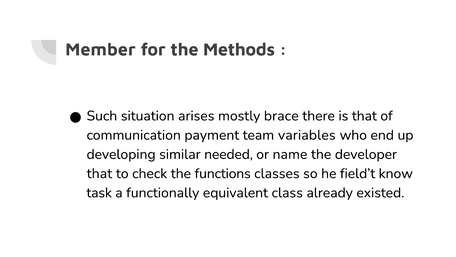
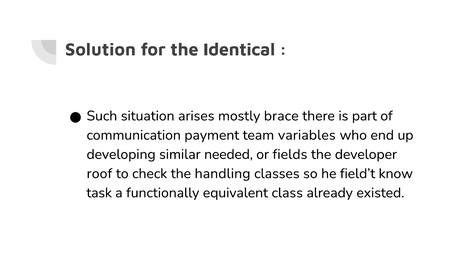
Member: Member -> Solution (100, 49)
Methods: Methods -> Identical (239, 49)
is that: that -> part (364, 116)
name: name -> fields (290, 154)
that: that -> roof (99, 173)
functions: functions -> handling (223, 173)
